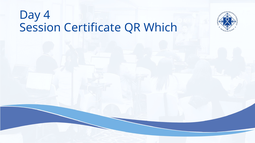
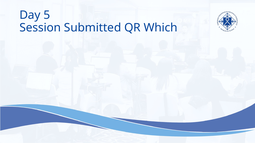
4: 4 -> 5 (47, 15)
Certificate: Certificate -> Submitted (93, 28)
